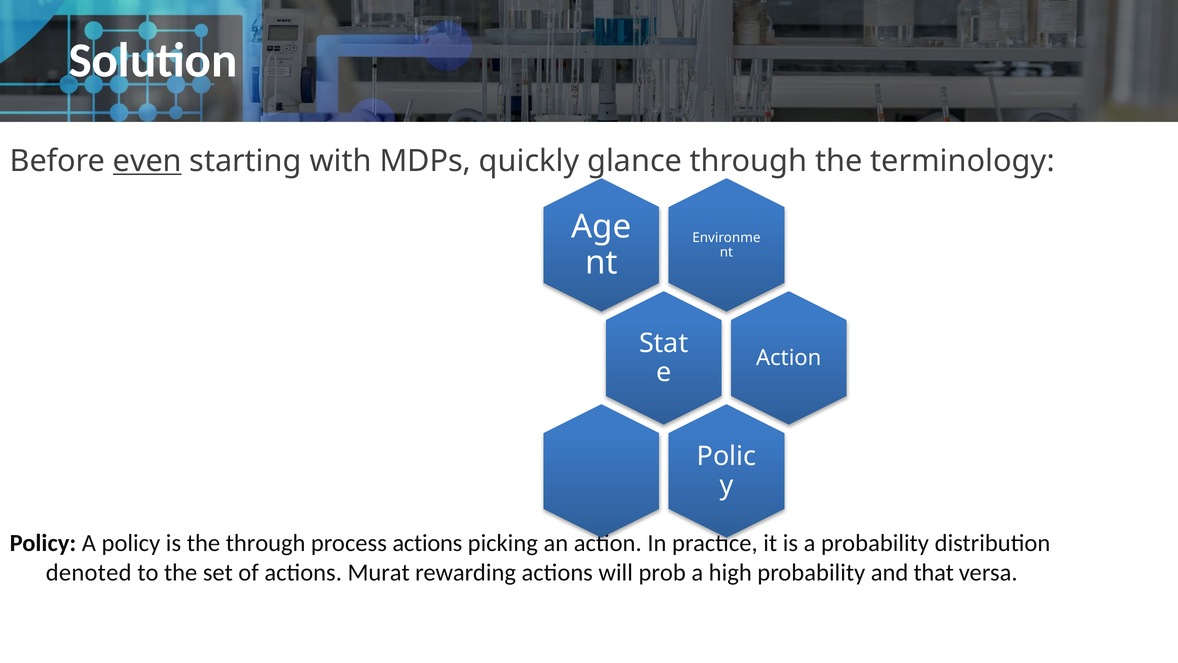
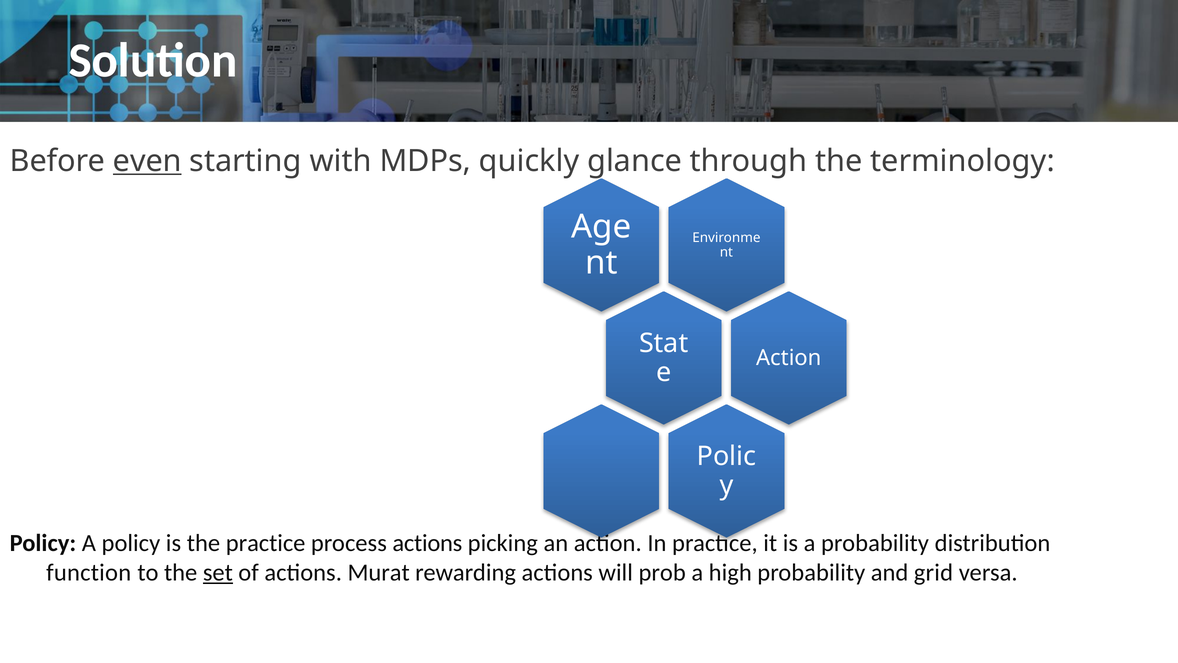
the through: through -> practice (266, 543)
denoted: denoted -> function (89, 573)
set underline: none -> present (218, 573)
that: that -> grid (933, 573)
